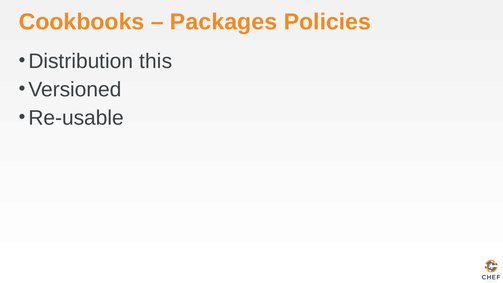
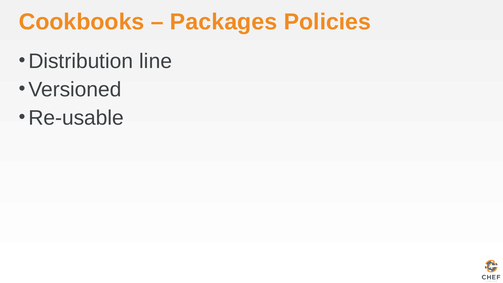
this: this -> line (156, 61)
